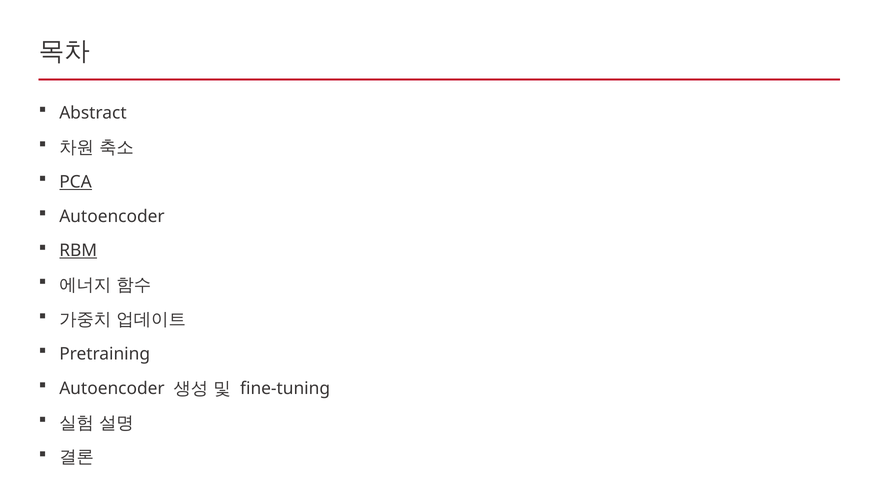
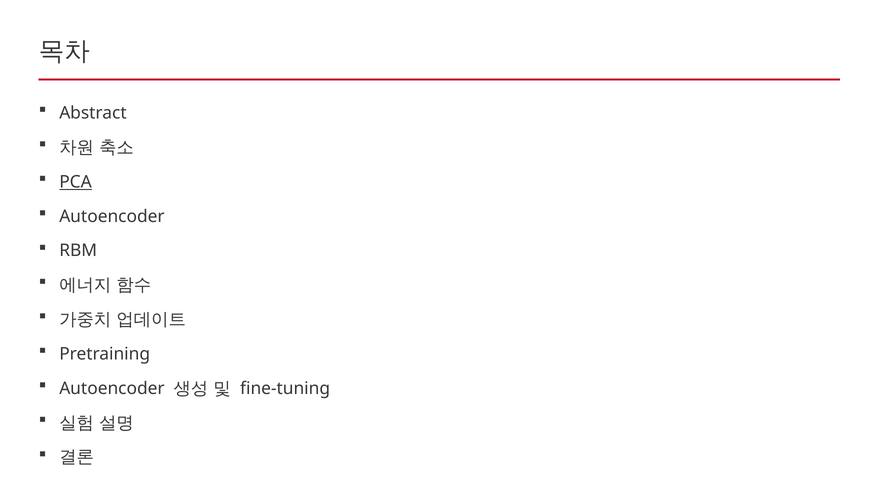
RBM underline: present -> none (78, 251)
